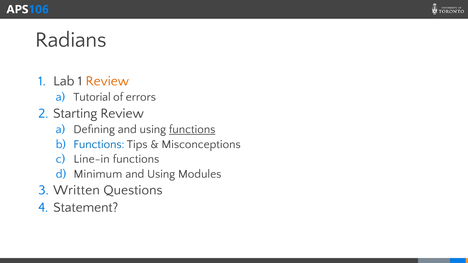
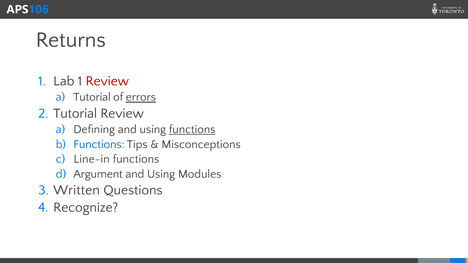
Radians: Radians -> Returns (71, 40)
Review colour: orange -> red (107, 81)
errors underline: none -> present (141, 97)
Starting: Starting -> Tutorial (75, 113)
Minimum: Minimum -> Argument (98, 174)
Statement: Statement -> Recognize (86, 208)
